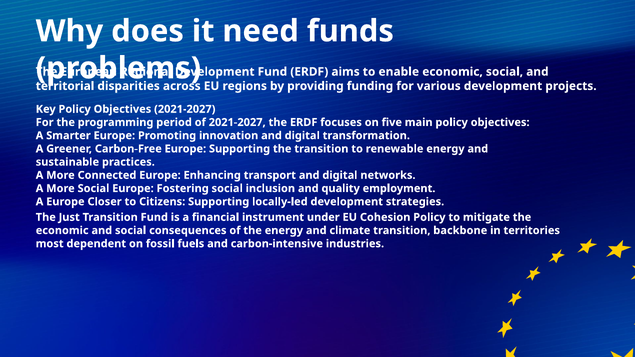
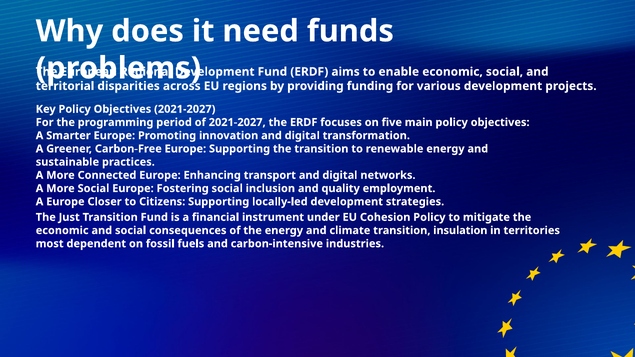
backbone: backbone -> insulation (460, 231)
